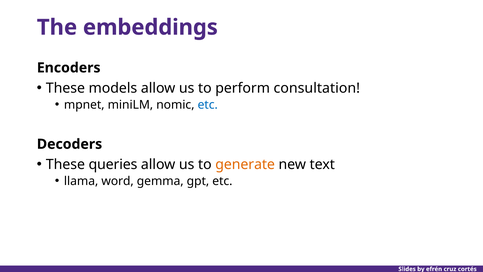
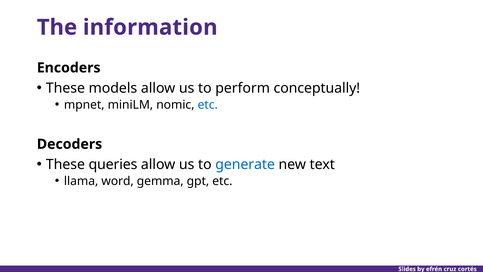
embeddings: embeddings -> information (150, 27)
consultation: consultation -> conceptually (317, 88)
generate colour: orange -> blue (245, 164)
